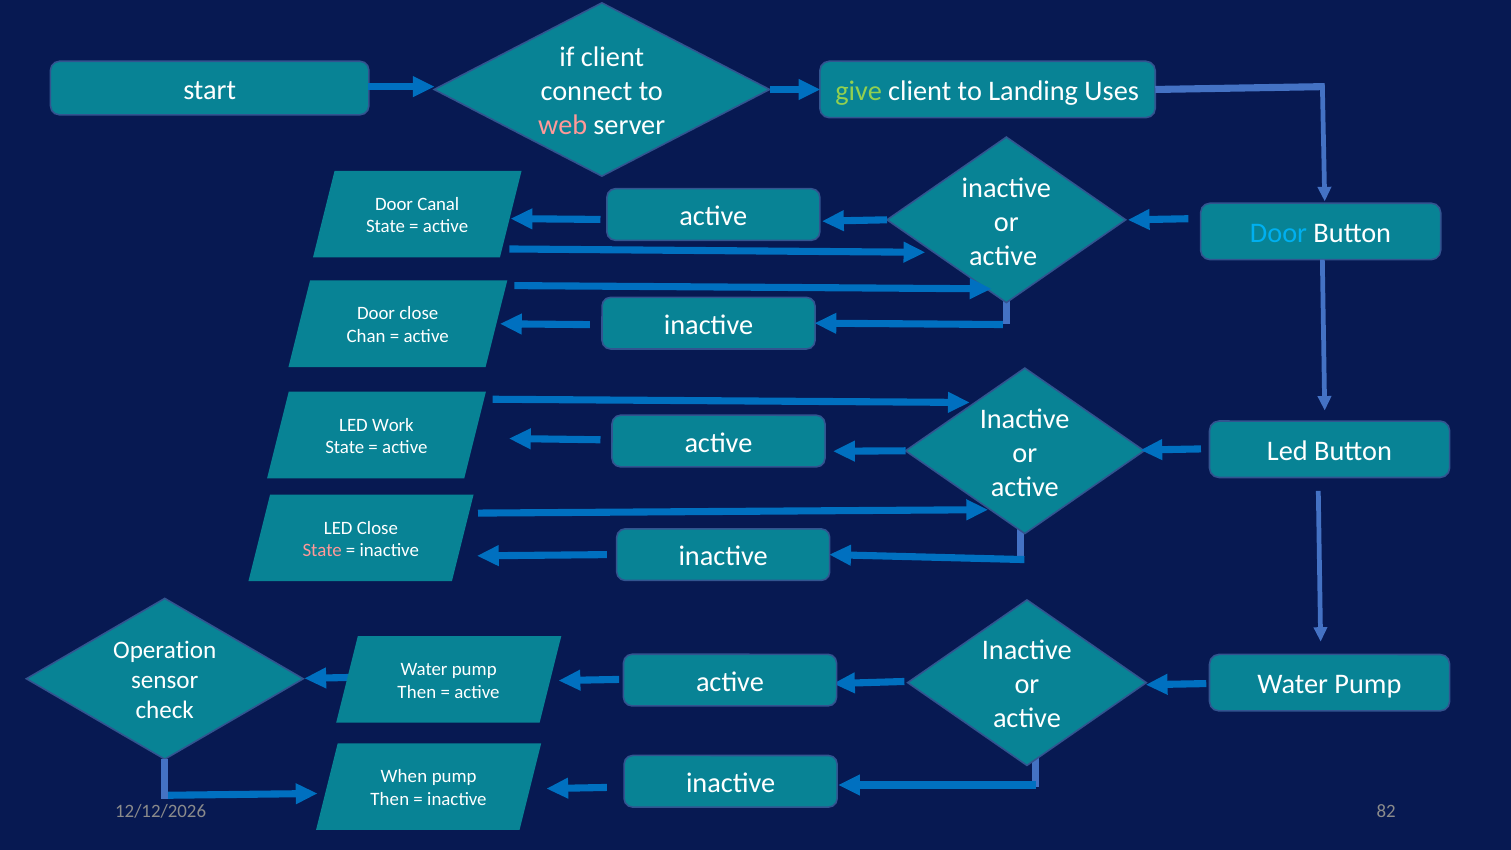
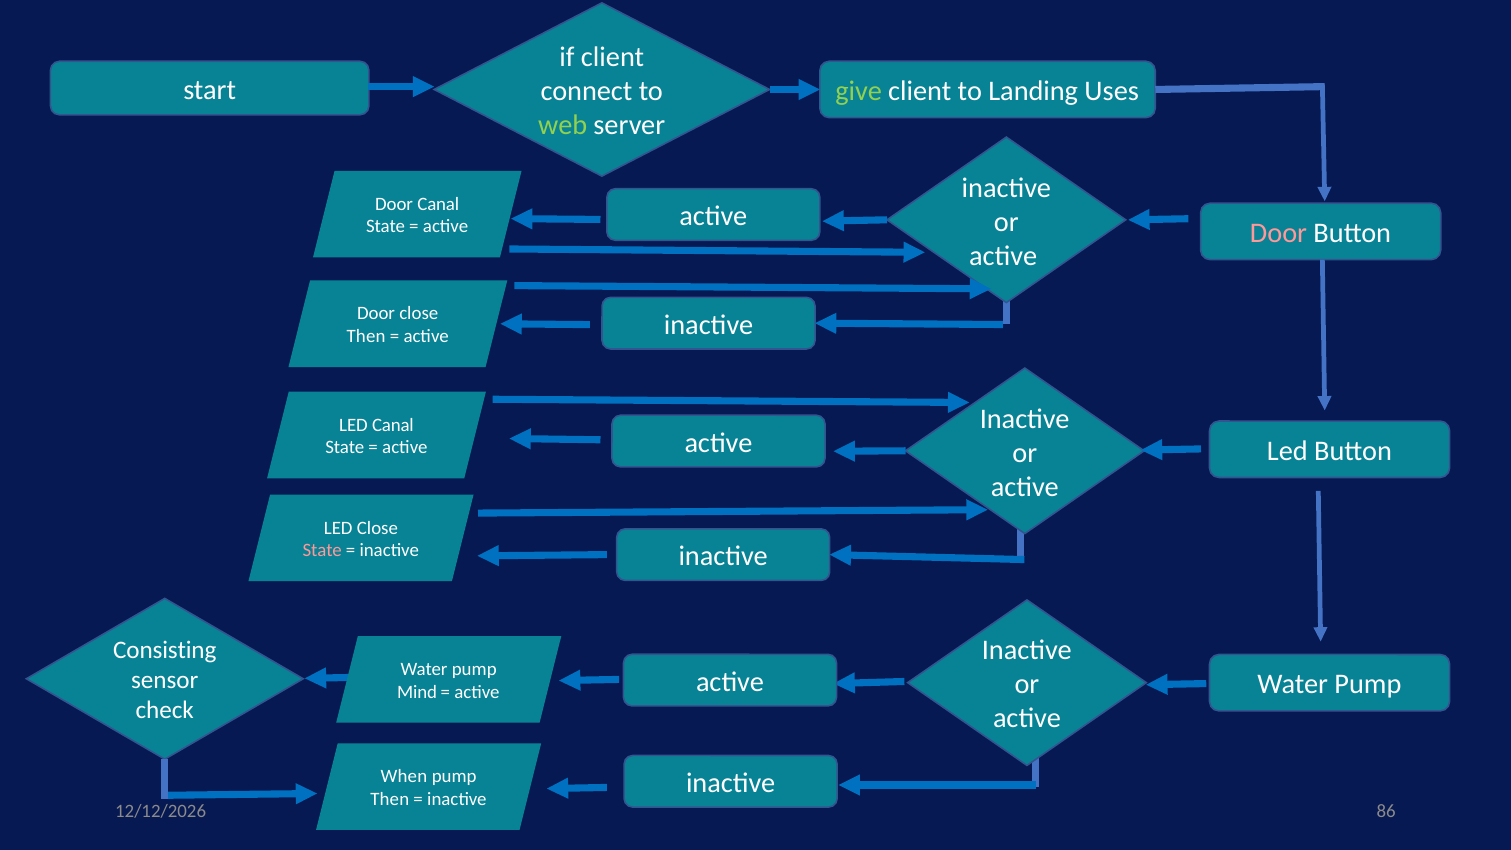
web colour: pink -> light green (563, 125)
Door colour: light blue -> pink (1279, 233)
Chan: Chan -> Then (366, 336)
LED Work: Work -> Canal (393, 425)
Operation: Operation -> Consisting (165, 650)
Then: Then -> Mind (417, 692)
82: 82 -> 86 (1386, 811)
